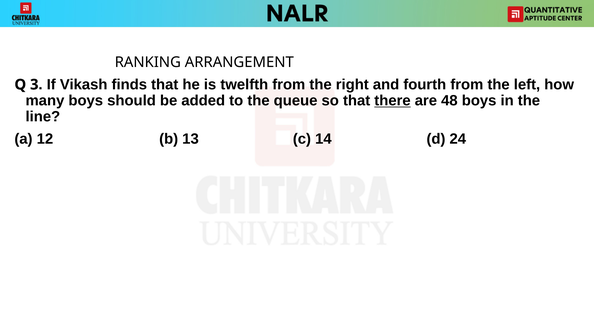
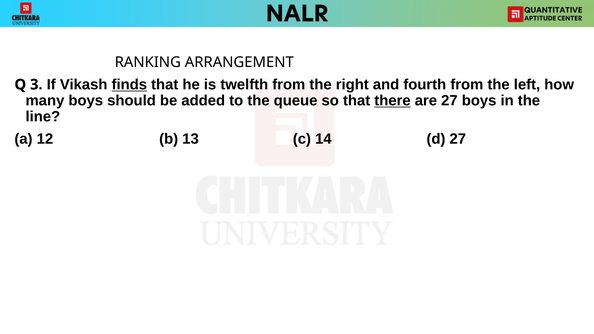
finds underline: none -> present (129, 85)
are 48: 48 -> 27 (449, 101)
d 24: 24 -> 27 (458, 139)
